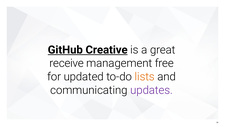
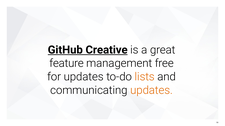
receive: receive -> feature (67, 64)
for updated: updated -> updates (84, 77)
updates colour: purple -> orange (152, 91)
